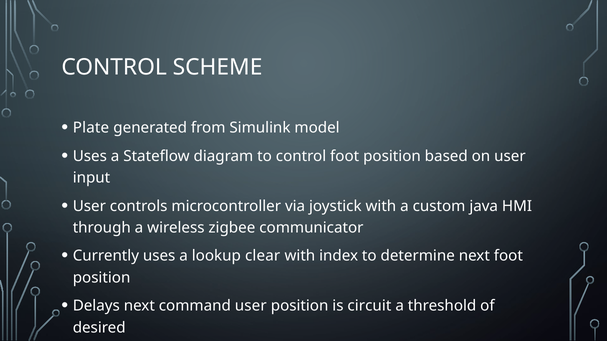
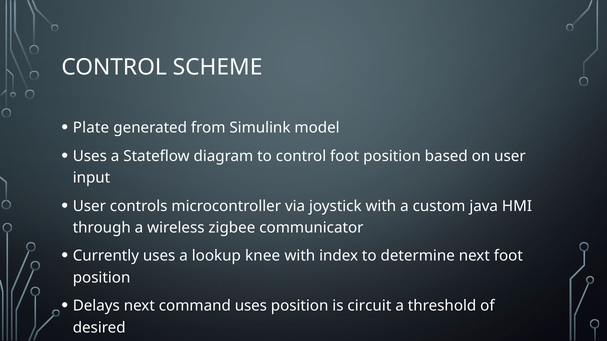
clear: clear -> knee (263, 256)
command user: user -> uses (251, 306)
